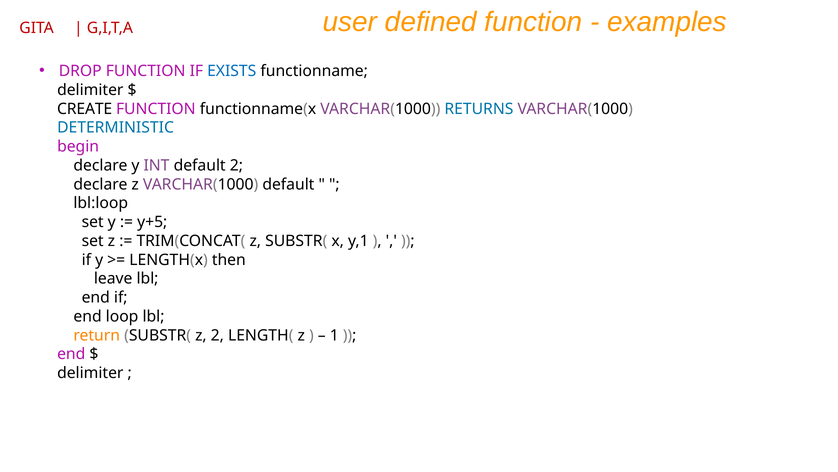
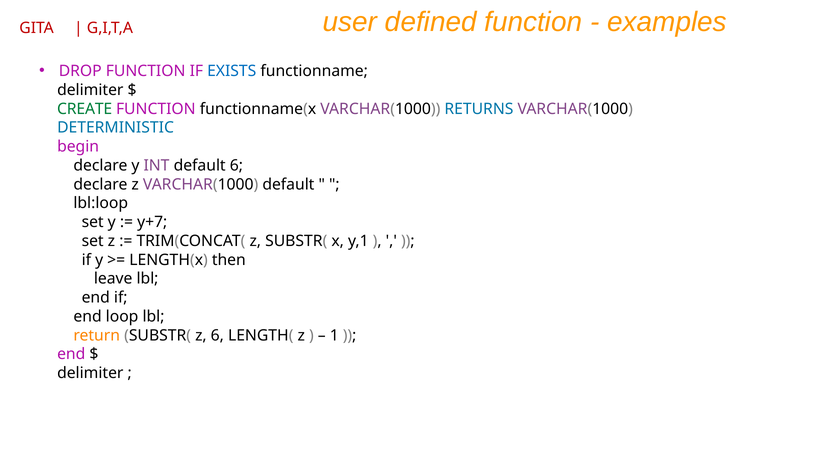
CREATE colour: black -> green (85, 109)
default 2: 2 -> 6 (236, 165)
y+5: y+5 -> y+7 (152, 222)
z 2: 2 -> 6 (217, 335)
